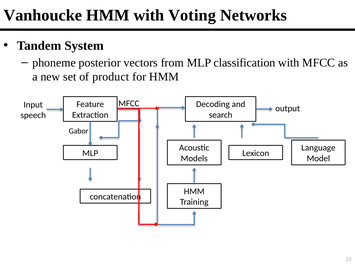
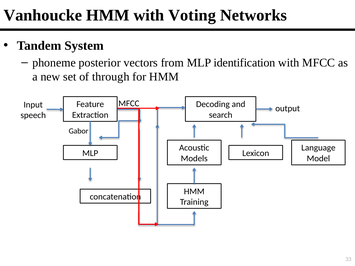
classification: classification -> identification (244, 63)
product: product -> through (111, 77)
